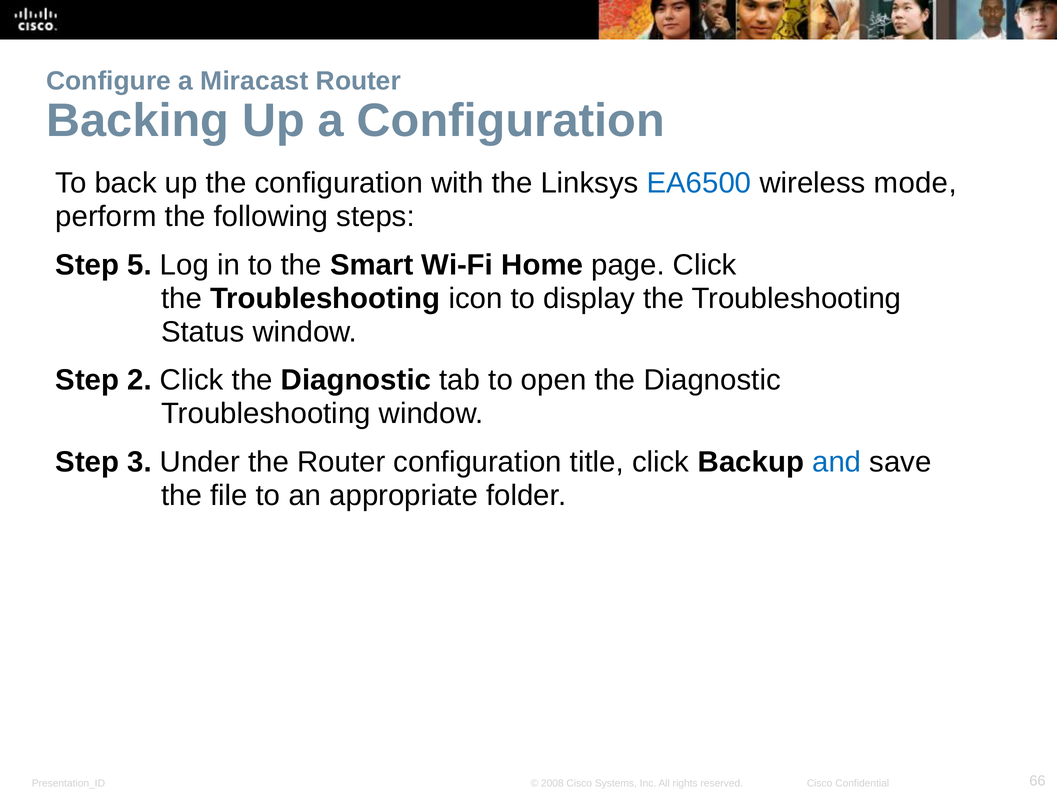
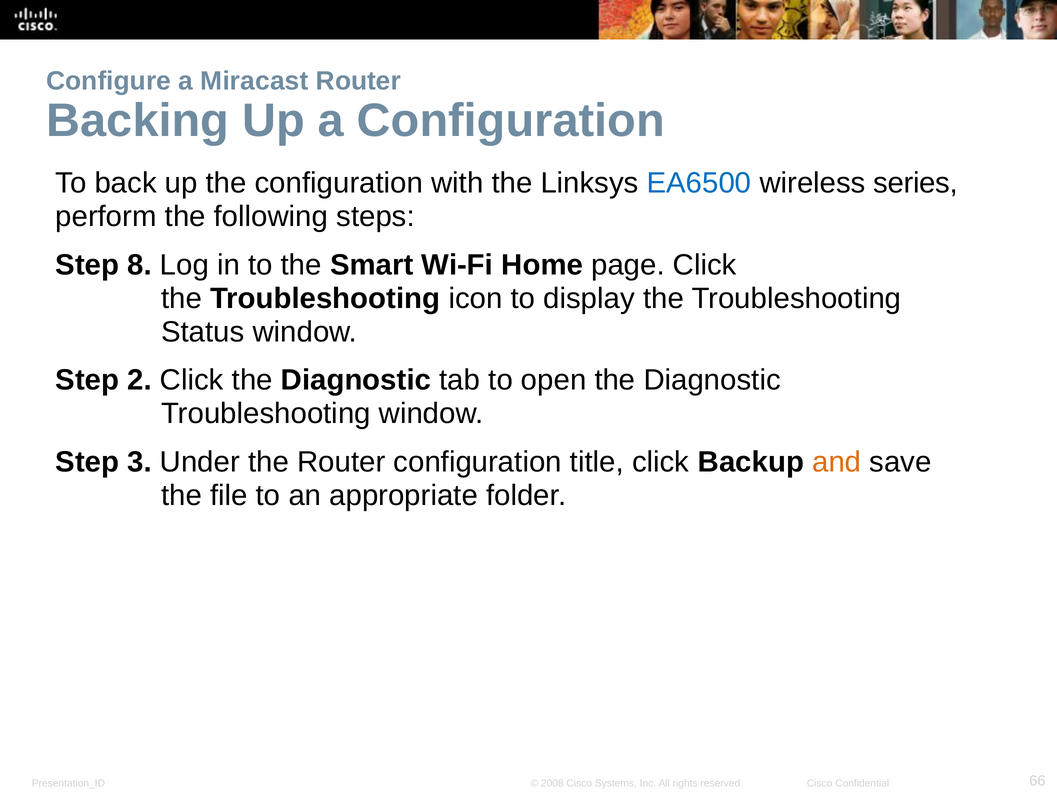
mode: mode -> series (916, 183)
5: 5 -> 8 (140, 265)
and colour: blue -> orange (837, 462)
